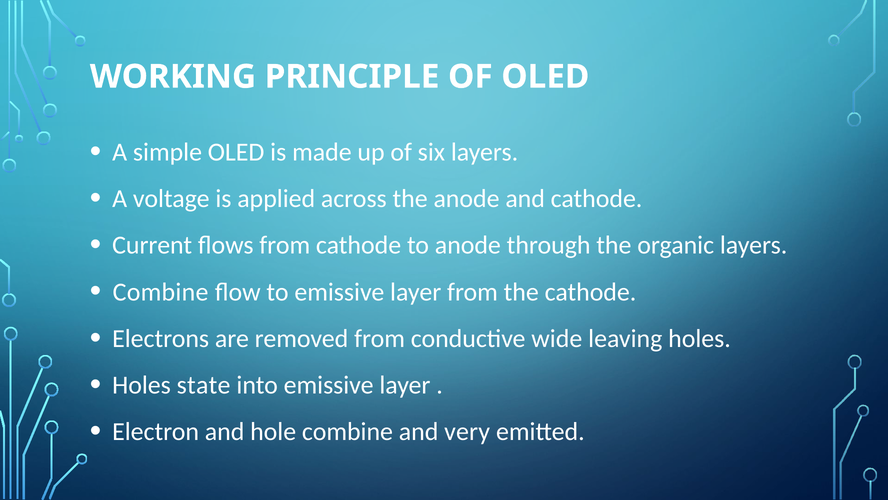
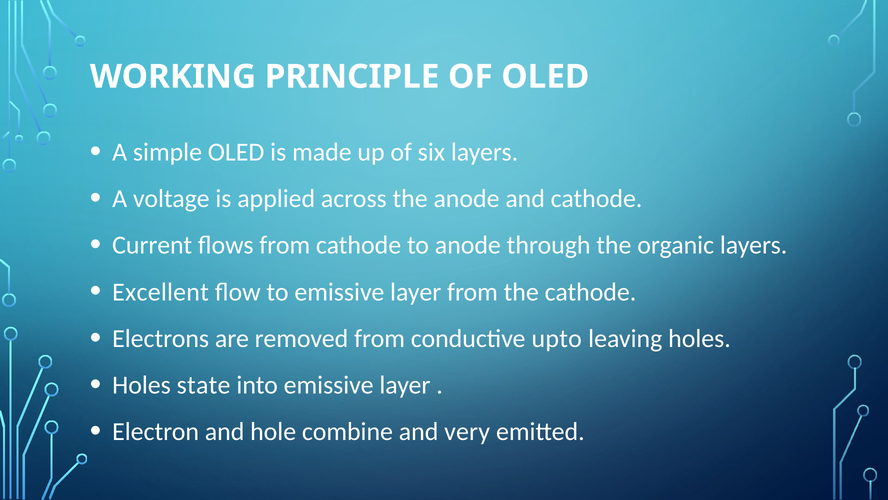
Combine: Combine -> Excellent (161, 292)
wide: wide -> upto (557, 338)
